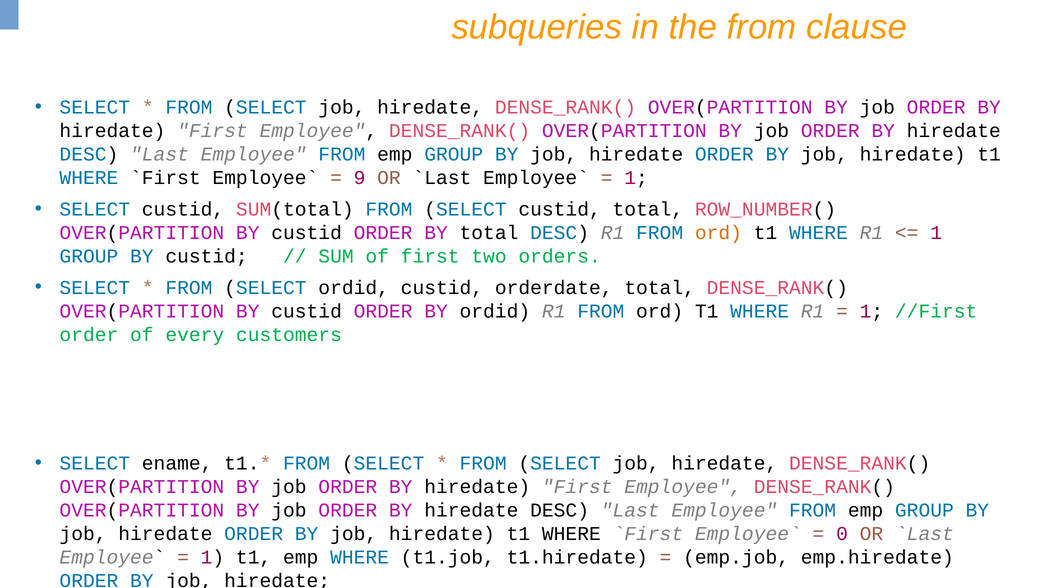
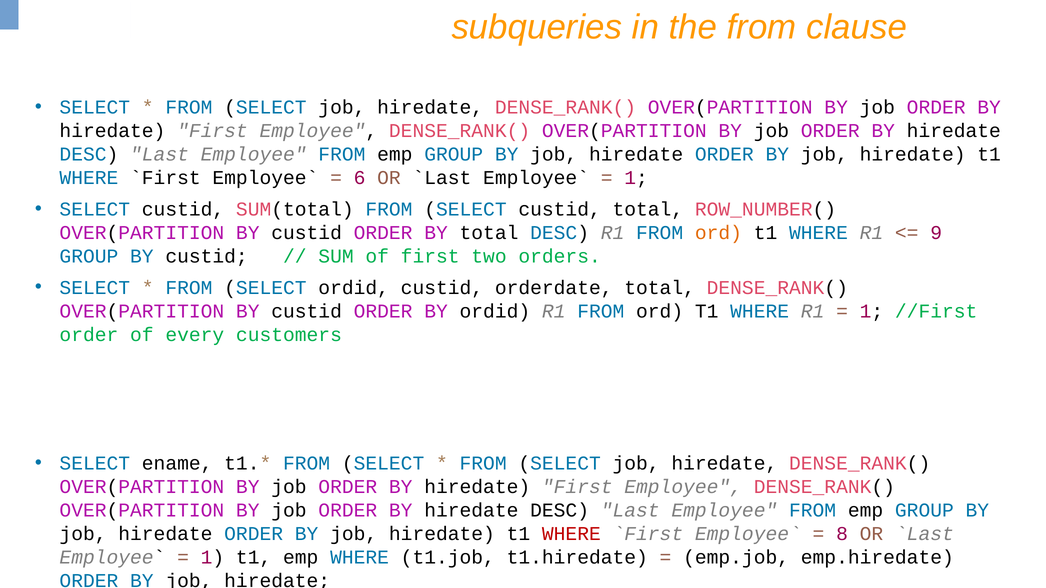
9: 9 -> 6 (360, 178)
1: 1 -> 9 (936, 233)
WHERE colour: black -> red (571, 534)
0: 0 -> 8 (842, 534)
